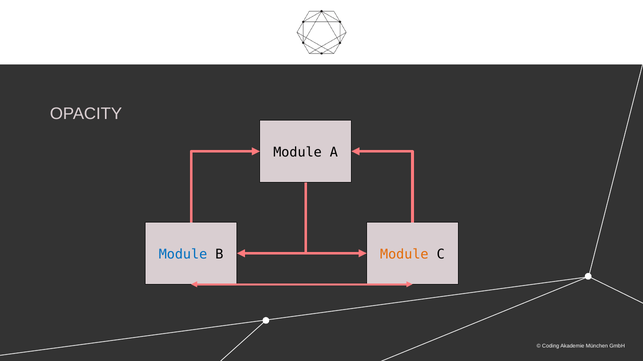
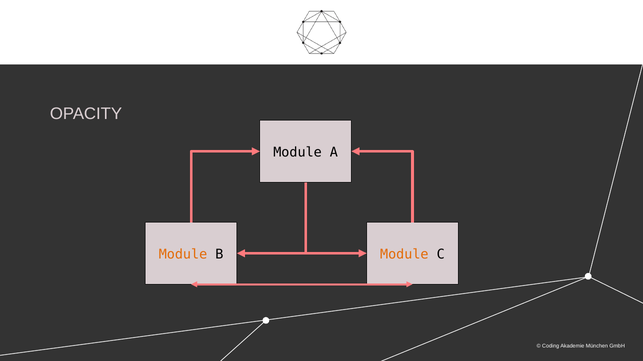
Module colour: blue -> orange (183, 255)
